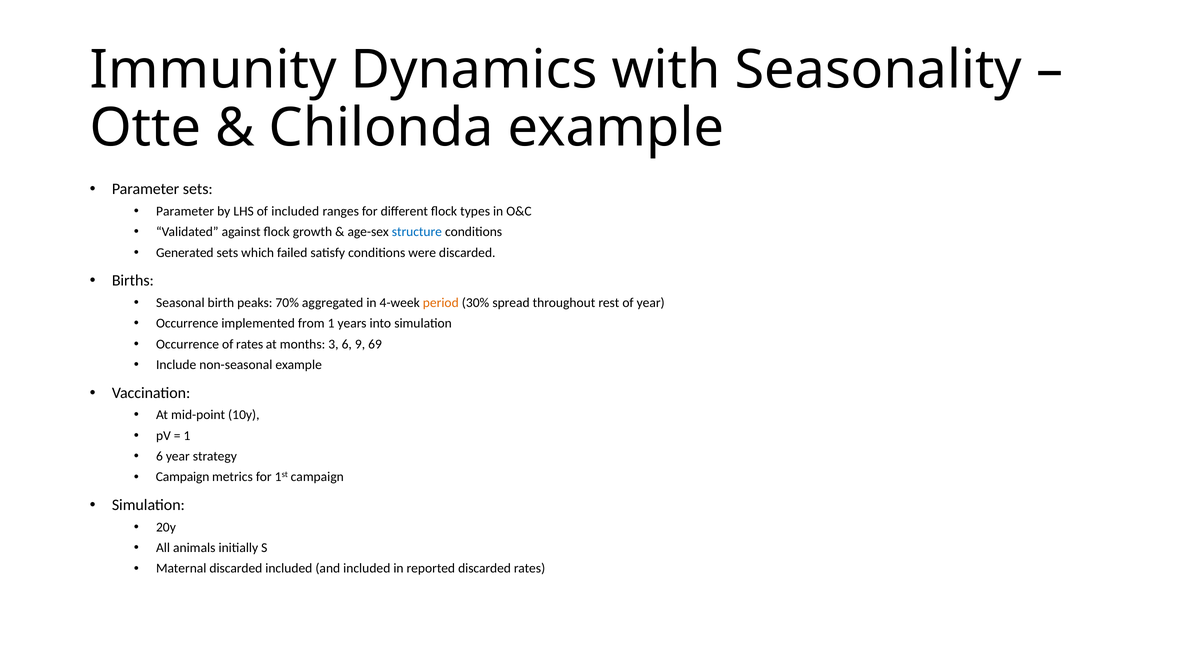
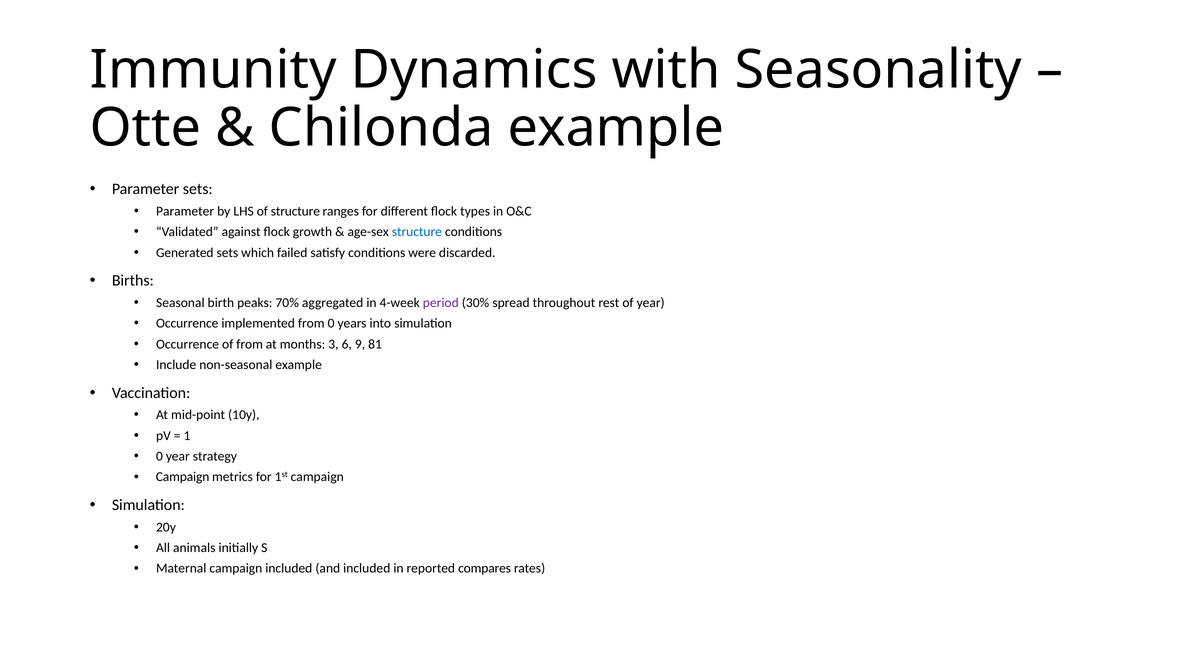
of included: included -> structure (295, 211)
period colour: orange -> purple (441, 303)
from 1: 1 -> 0 (331, 324)
of rates: rates -> from (250, 344)
69: 69 -> 81 (375, 344)
6: 6 -> 0 (159, 457)
Maternal discarded: discarded -> campaign (236, 569)
reported discarded: discarded -> compares (485, 569)
